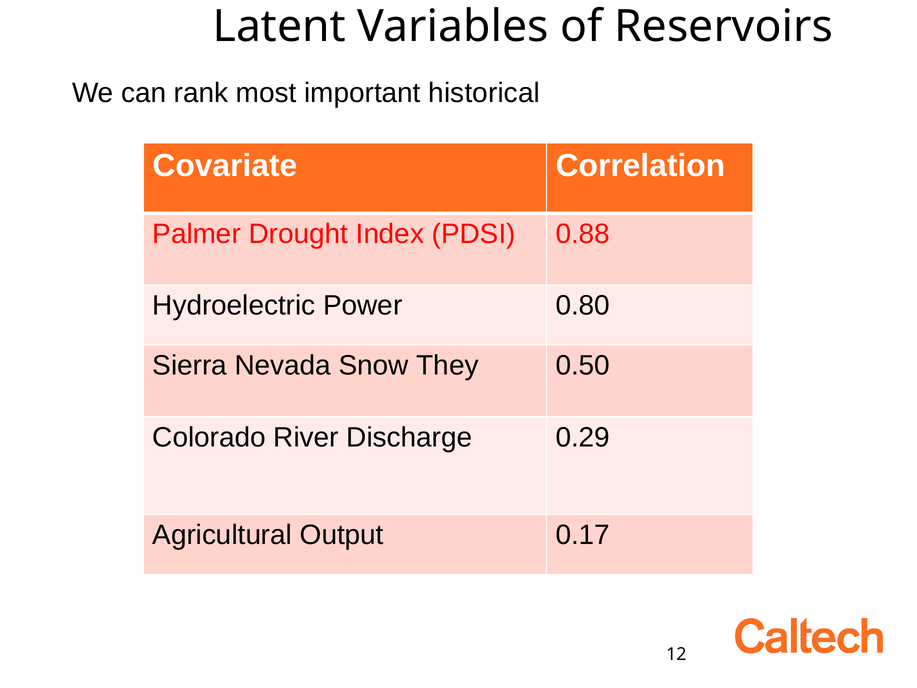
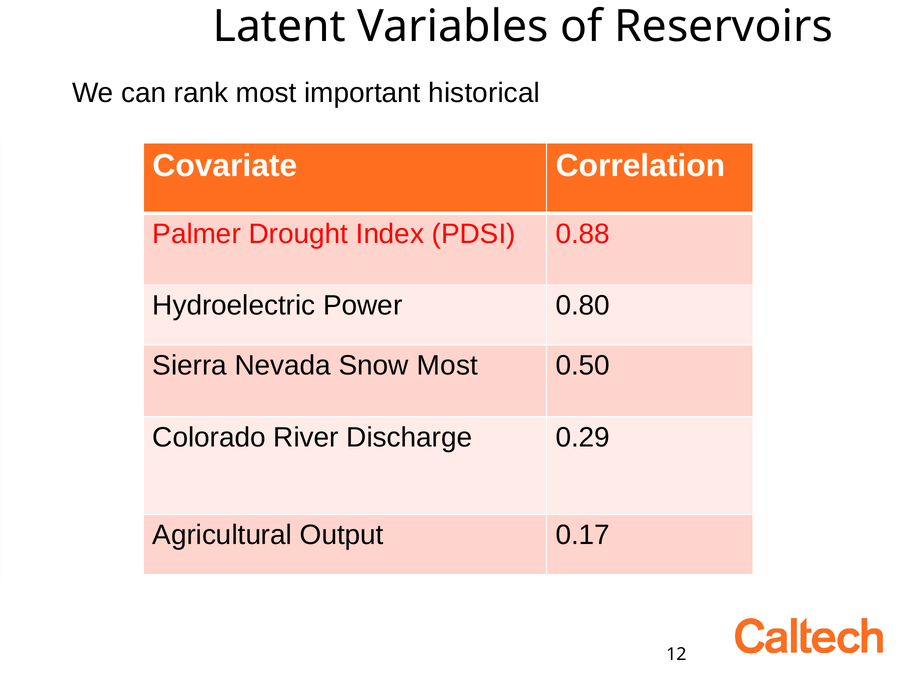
Snow They: They -> Most (447, 366)
